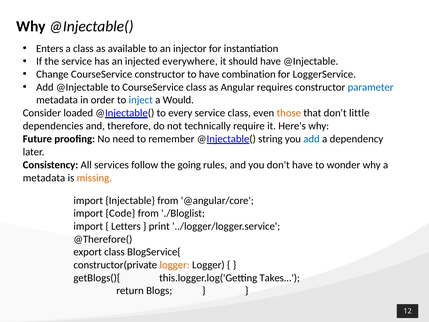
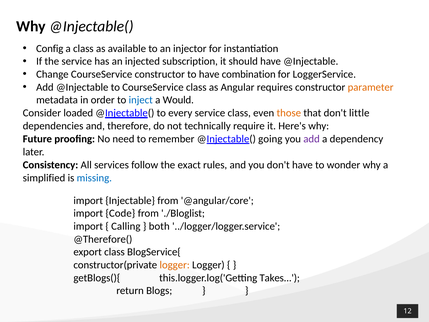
Enters: Enters -> Config (50, 49)
everywhere: everywhere -> subscription (190, 61)
parameter colour: blue -> orange (371, 87)
string: string -> going (270, 139)
add colour: blue -> purple (312, 139)
going: going -> exact (189, 165)
metadata: metadata -> simplified (44, 178)
missing colour: orange -> blue (94, 178)
Letters: Letters -> Calling (126, 226)
print: print -> both (159, 226)
